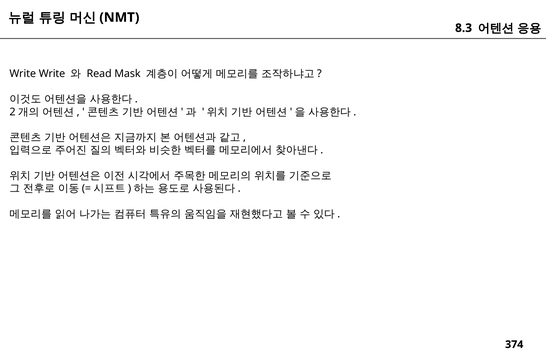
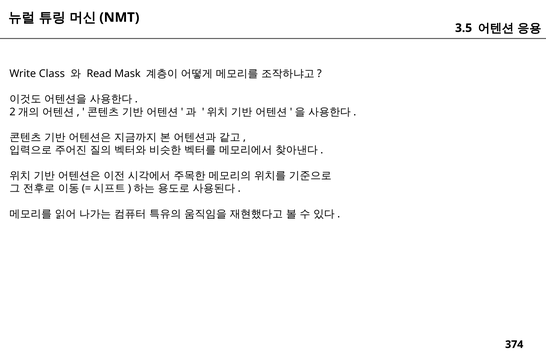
8.3: 8.3 -> 3.5 (464, 28)
Write Write: Write -> Class (52, 74)
